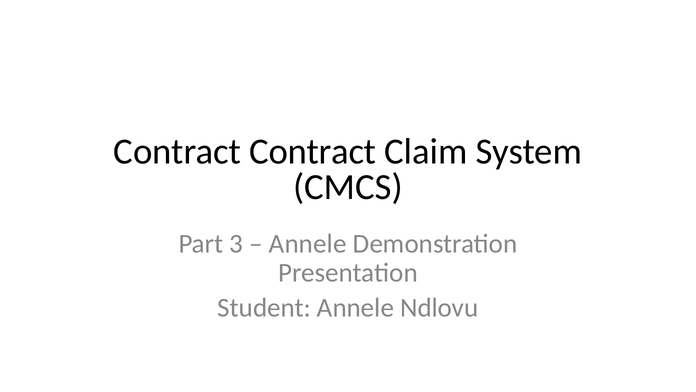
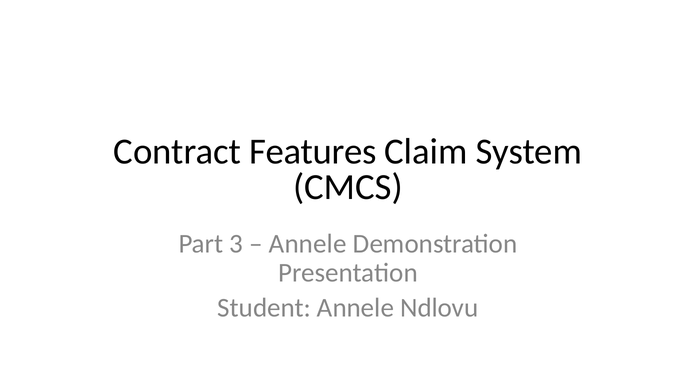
Contract Contract: Contract -> Features (313, 151)
